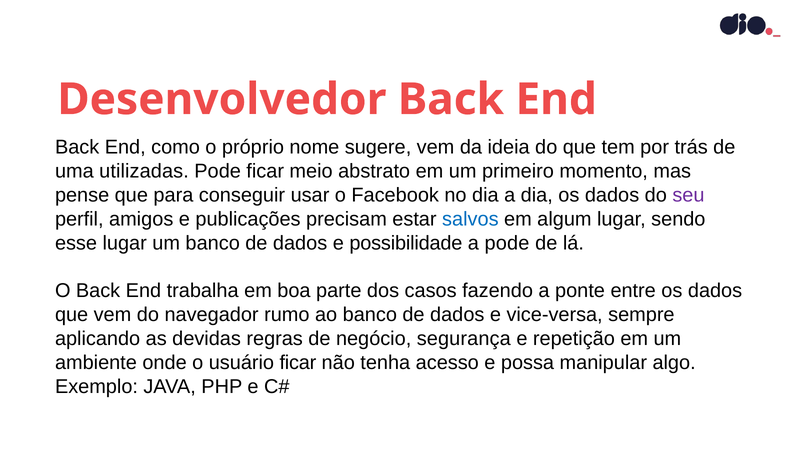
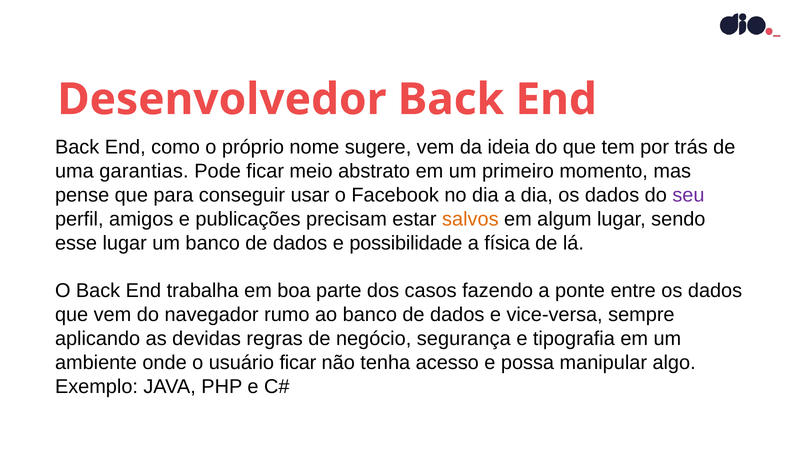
utilizadas: utilizadas -> garantias (144, 171)
salvos colour: blue -> orange (470, 219)
a pode: pode -> física (507, 243)
repetição: repetição -> tipografia (574, 338)
